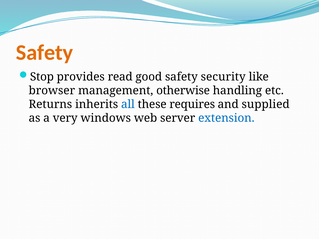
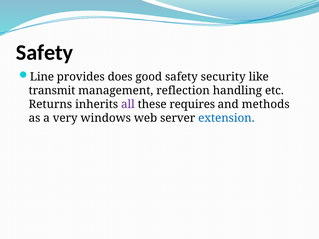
Safety colour: orange -> black (45, 53)
Stop: Stop -> Line (42, 77)
read: read -> does (120, 77)
browser: browser -> transmit (52, 91)
otherwise: otherwise -> reflection (183, 91)
all colour: blue -> purple (128, 104)
supplied: supplied -> methods (266, 104)
